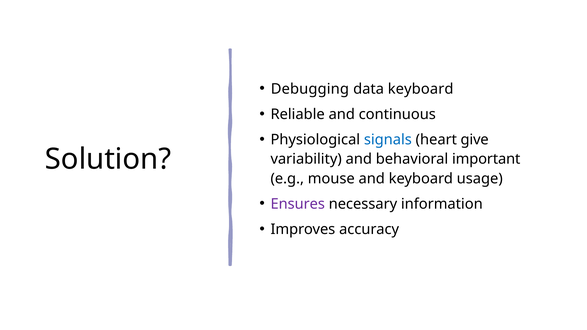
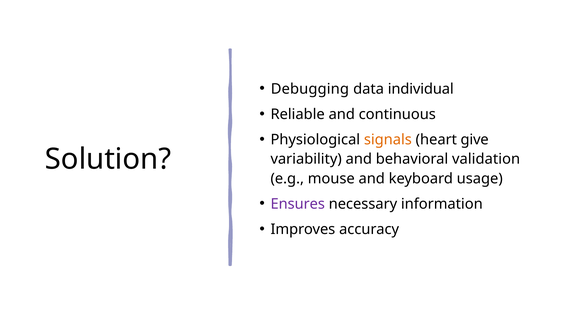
data keyboard: keyboard -> individual (421, 89)
signals colour: blue -> orange (388, 140)
important: important -> validation (486, 159)
